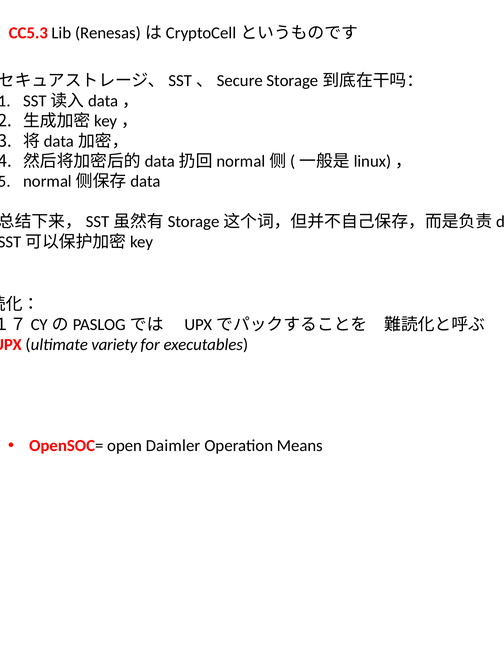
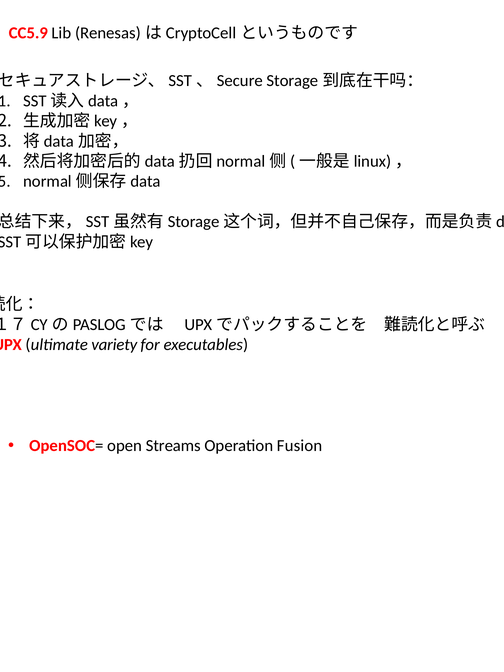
CC5.3: CC5.3 -> CC5.9 (28, 33)
Daimler: Daimler -> Streams (173, 446)
Means: Means -> Fusion (300, 446)
